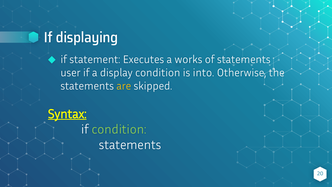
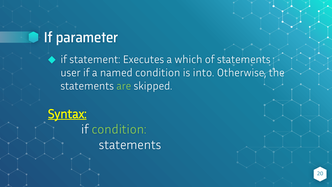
displaying: displaying -> parameter (87, 37)
works: works -> which (188, 59)
display: display -> named (116, 73)
are colour: yellow -> light green (124, 86)
